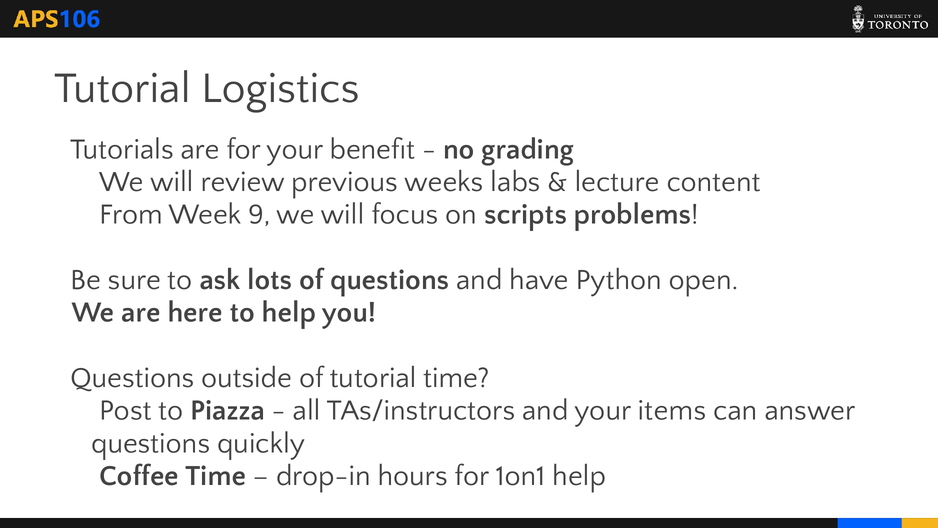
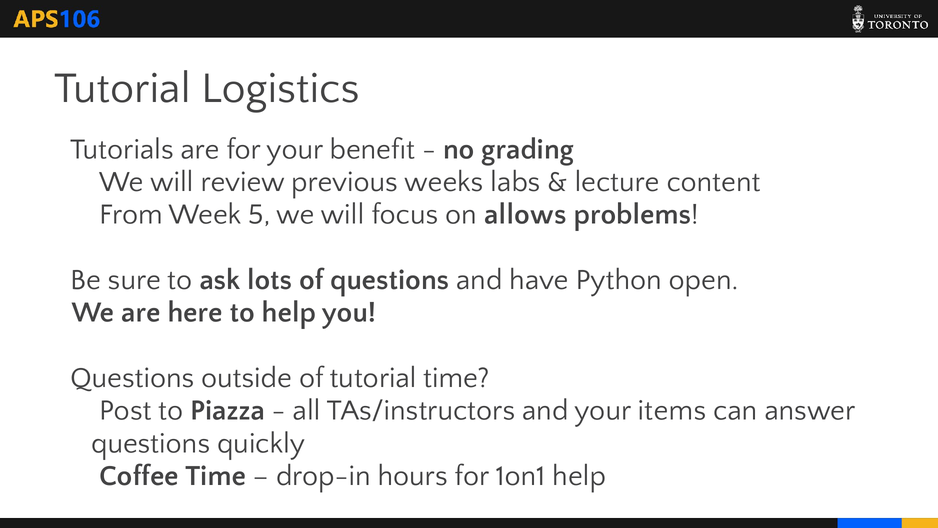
9: 9 -> 5 (259, 214)
scripts: scripts -> allows (525, 214)
